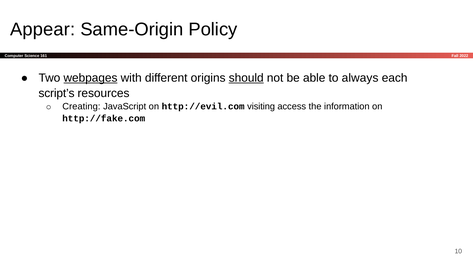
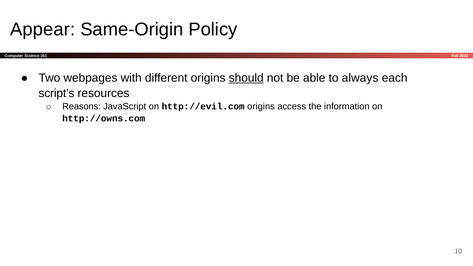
webpages underline: present -> none (90, 78)
Creating: Creating -> Reasons (82, 107)
http://evil.com visiting: visiting -> origins (261, 107)
http://fake.com: http://fake.com -> http://owns.com (104, 119)
